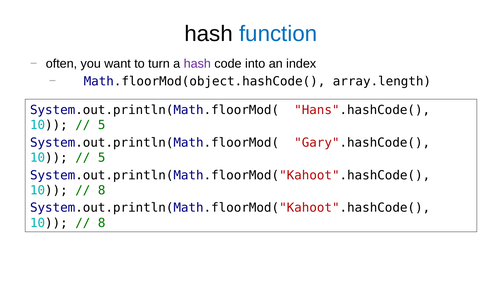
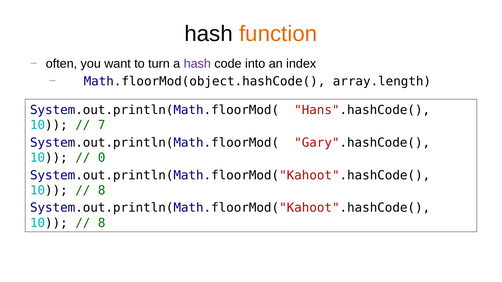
function colour: blue -> orange (278, 34)
5: 5 -> 7 (102, 125)
5: 5 -> 0 (102, 158)
